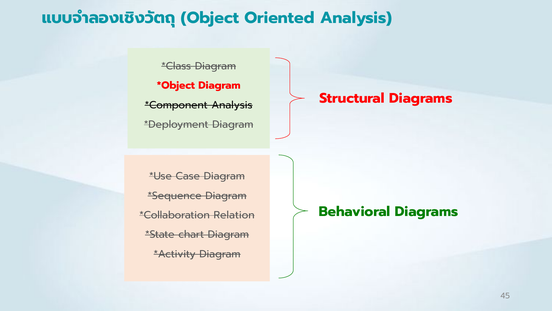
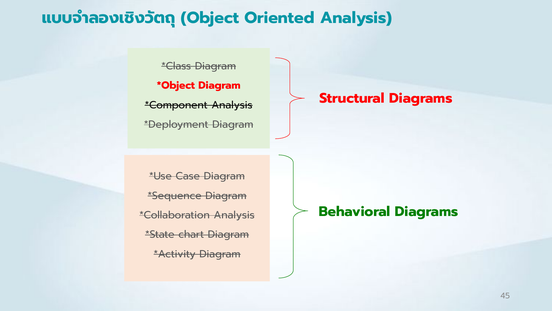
Relation: Relation -> Analysis (234, 215)
